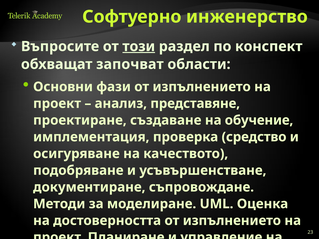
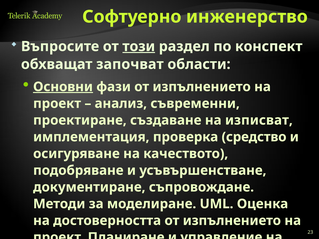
Основни underline: none -> present (63, 87)
представяне: представяне -> съвременни (195, 104)
обучение: обучение -> изписват (259, 120)
